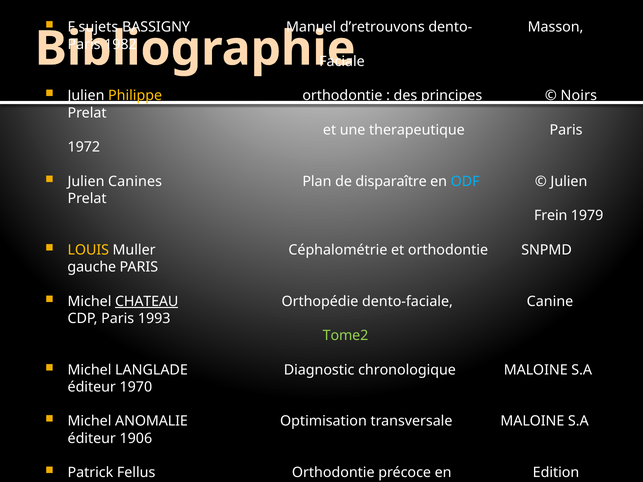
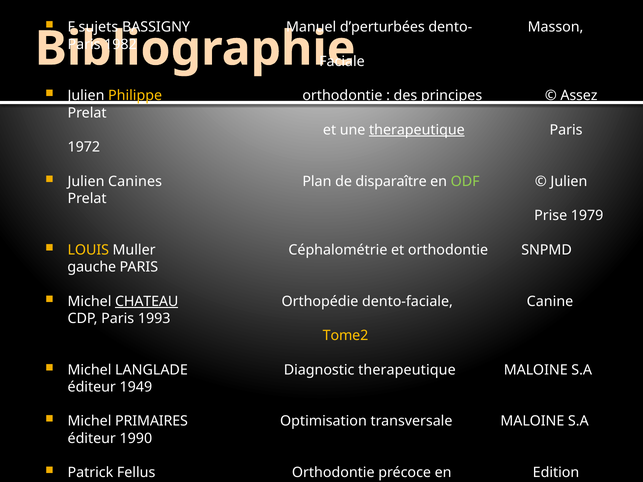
d’retrouvons: d’retrouvons -> d’perturbées (382, 27)
Noirs: Noirs -> Assez (579, 96)
therapeutique underline: none -> present (417, 130)
ODF colour: light blue -> light green (465, 181)
Frein: Frein -> Prise (551, 216)
Tome2 colour: light green -> yellow (346, 336)
Diagnostic chronologique: chronologique -> therapeutique (407, 370)
1970: 1970 -> 1949 (136, 387)
ANOMALIE: ANOMALIE -> PRIMAIRES (152, 421)
1906: 1906 -> 1990 (136, 439)
